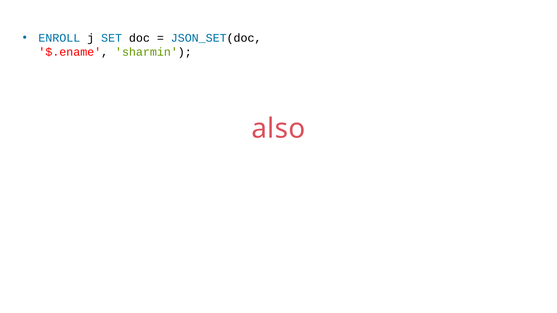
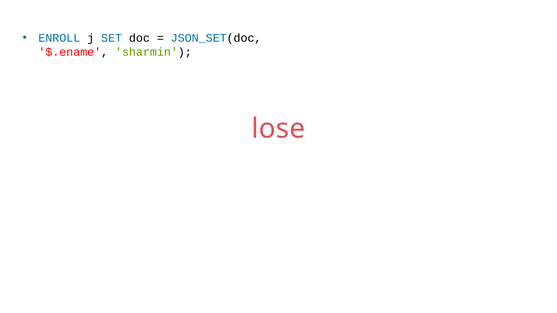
also: also -> lose (278, 129)
